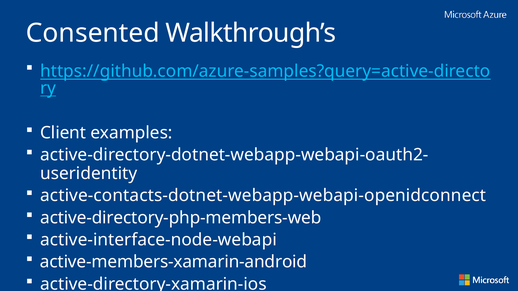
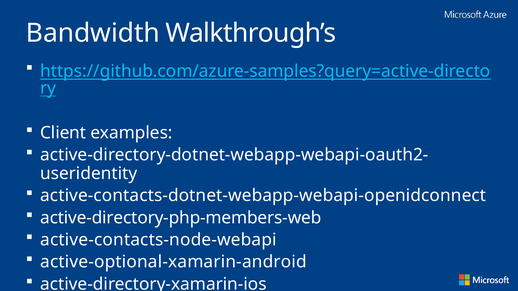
Consented: Consented -> Bandwidth (93, 33)
active-interface-node-webapi: active-interface-node-webapi -> active-contacts-node-webapi (158, 240)
active-members-xamarin-android: active-members-xamarin-android -> active-optional-xamarin-android (173, 262)
